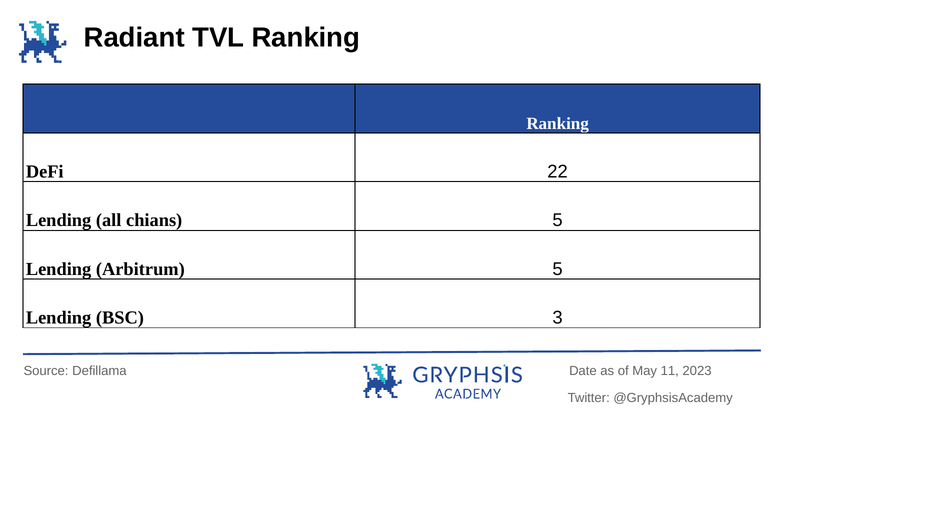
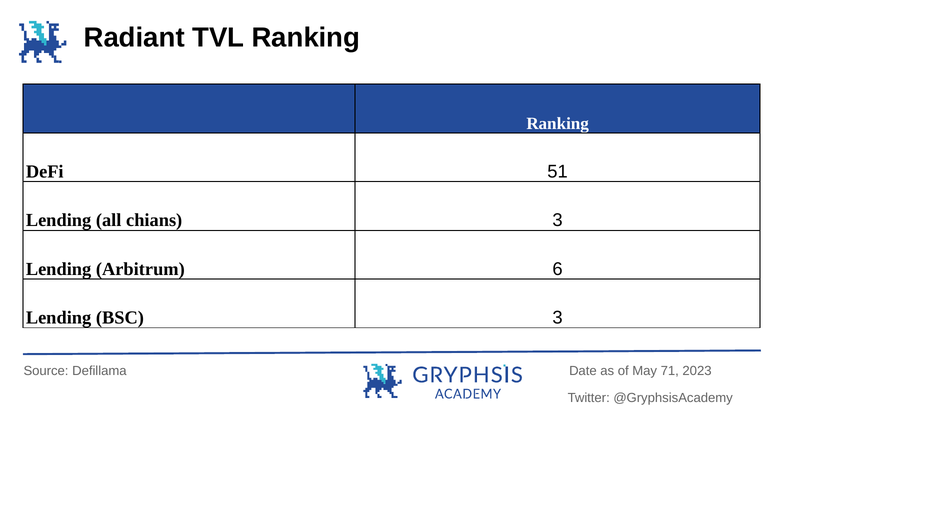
22: 22 -> 51 (558, 171)
chians 5: 5 -> 3 (558, 220)
Arbitrum 5: 5 -> 6 (558, 269)
11: 11 -> 71 (670, 371)
